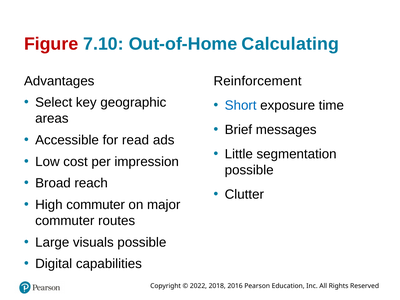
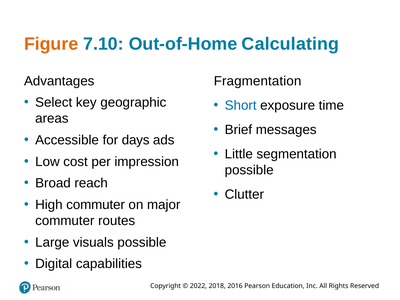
Figure colour: red -> orange (51, 44)
Reinforcement: Reinforcement -> Fragmentation (258, 81)
read: read -> days (136, 140)
